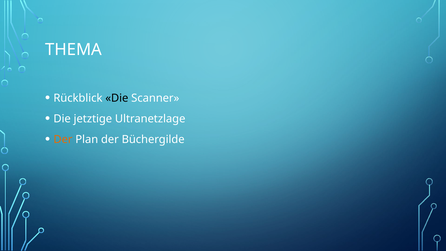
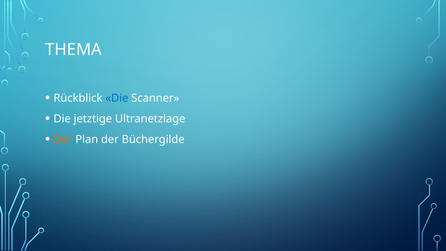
Die colour: black -> blue (117, 98)
